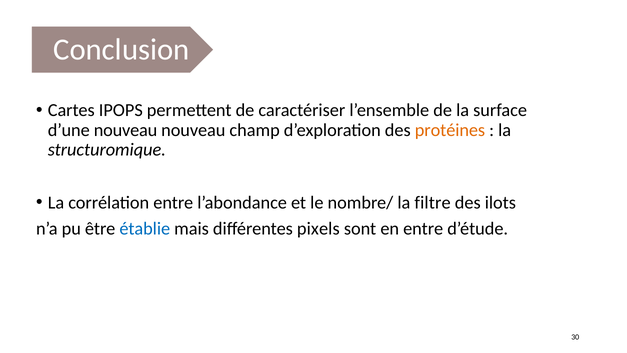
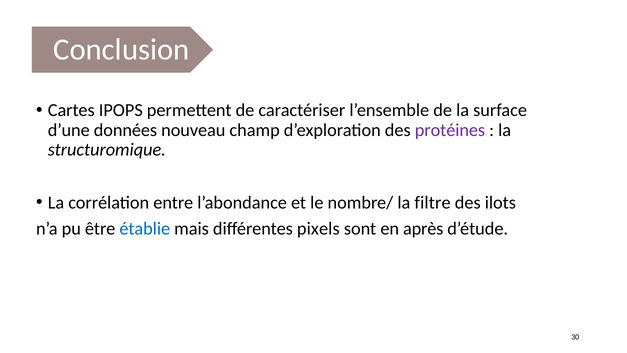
d’une nouveau: nouveau -> données (125, 130)
protéines colour: orange -> purple (450, 130)
en entre: entre -> après (423, 229)
